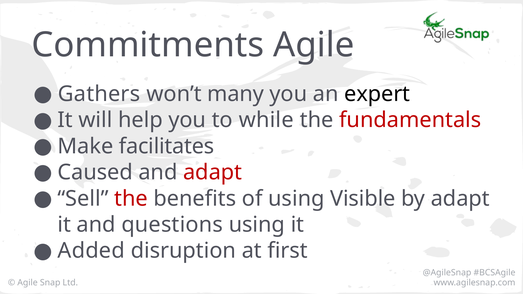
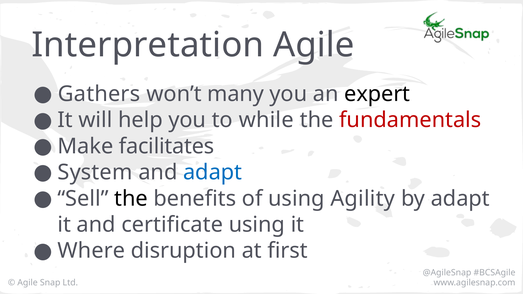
Commitments: Commitments -> Interpretation (148, 45)
Caused: Caused -> System (95, 173)
adapt colour: red -> blue (213, 173)
the colour: red -> black (131, 199)
Visible: Visible -> Agility (363, 199)
questions: questions -> certificate (172, 225)
Added: Added -> Where (91, 251)
